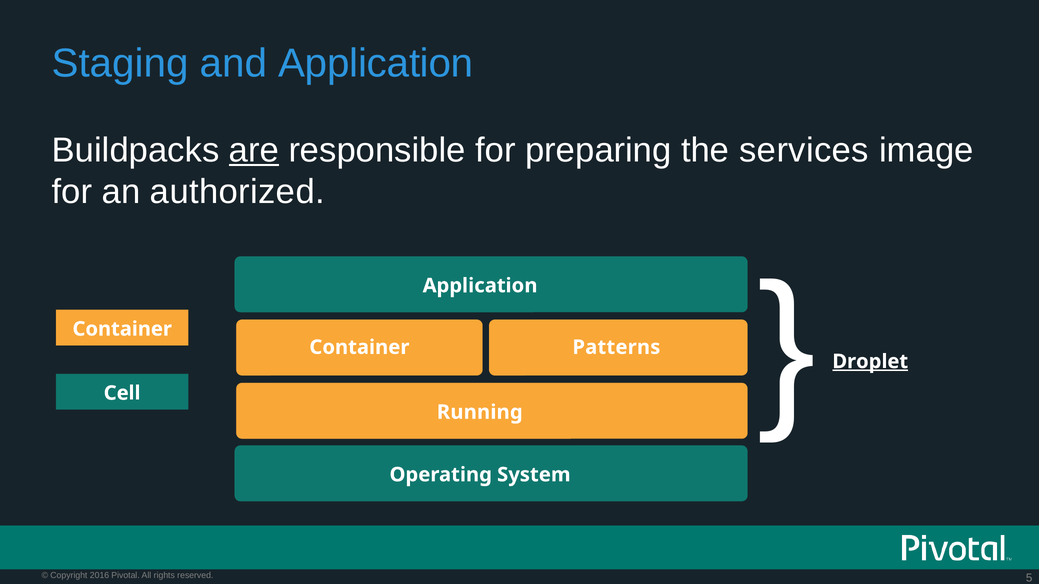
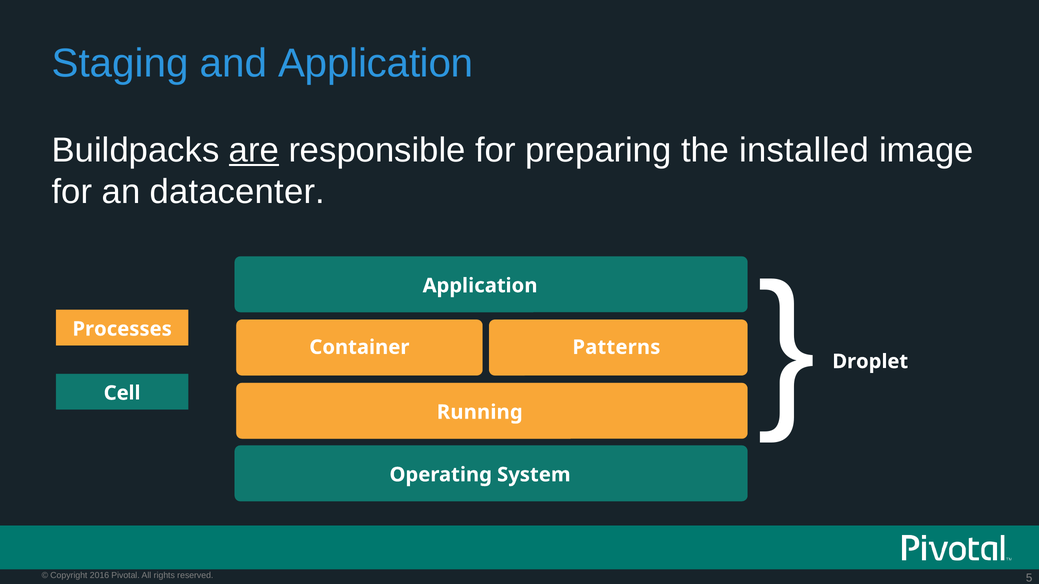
services: services -> installed (804, 150)
authorized: authorized -> datacenter (237, 192)
Container: Container -> Processes (122, 329)
Droplet underline: present -> none (870, 362)
